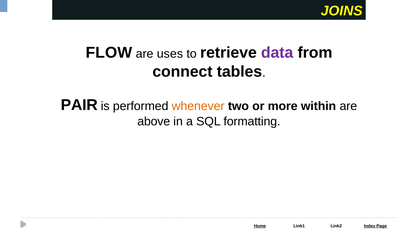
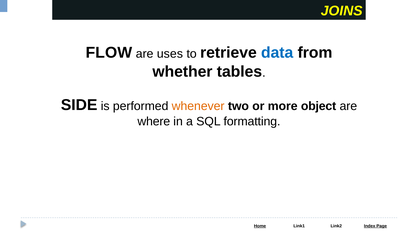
data colour: purple -> blue (277, 53)
connect: connect -> whether (182, 72)
PAIR: PAIR -> SIDE (79, 105)
within: within -> object (319, 106)
above: above -> where (154, 122)
